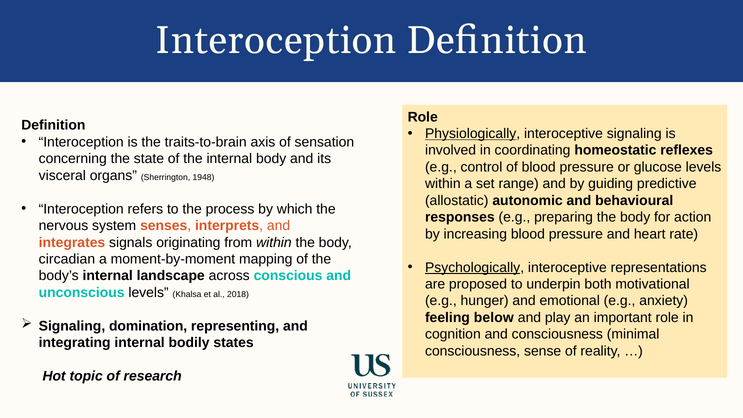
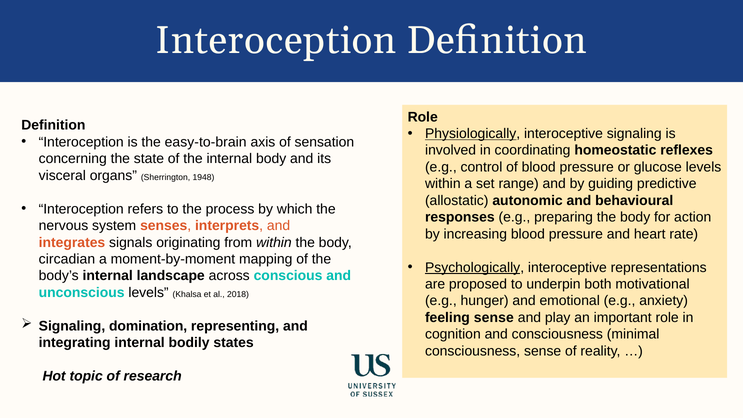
traits-to-brain: traits-to-brain -> easy-to-brain (206, 142)
feeling below: below -> sense (494, 318)
